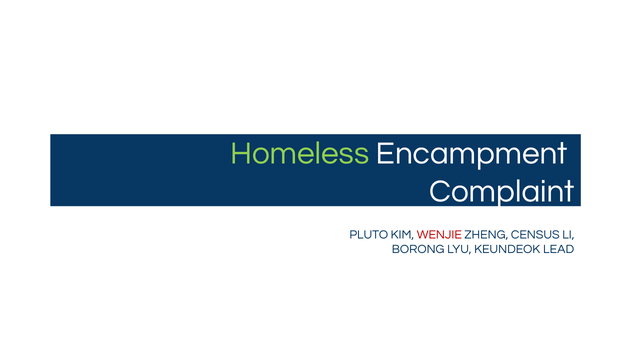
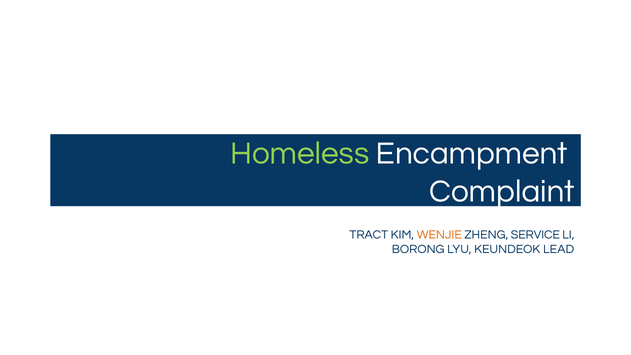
PLUTO: PLUTO -> TRACT (369, 235)
WENJIE colour: red -> orange (439, 235)
CENSUS: CENSUS -> SERVICE (535, 235)
